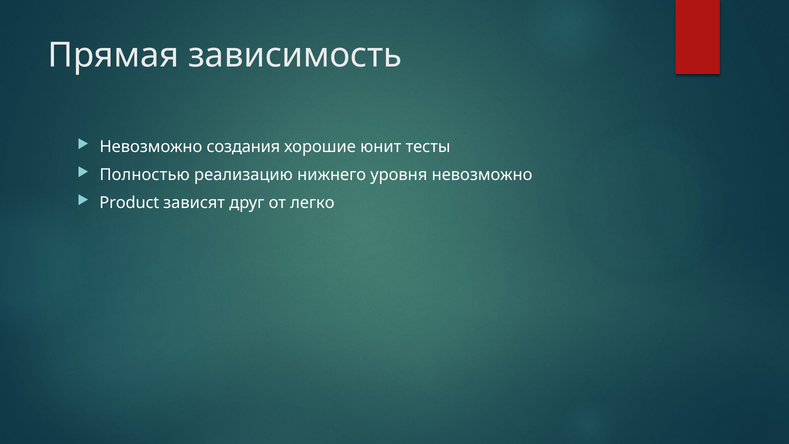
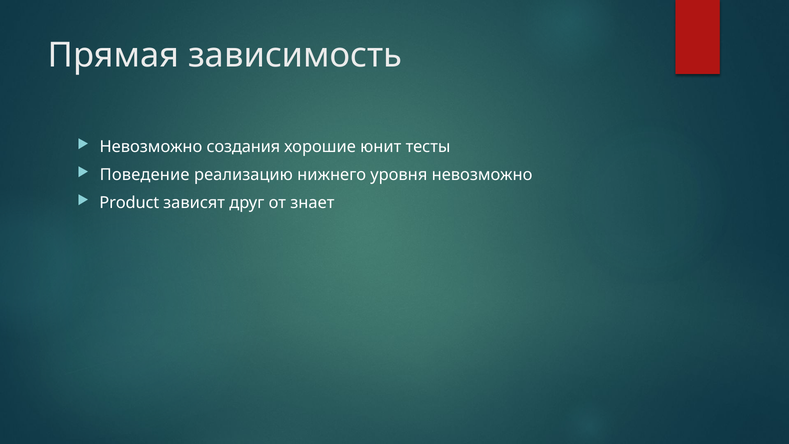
Полностью: Полностью -> Поведение (145, 175)
легко: легко -> знает (312, 203)
